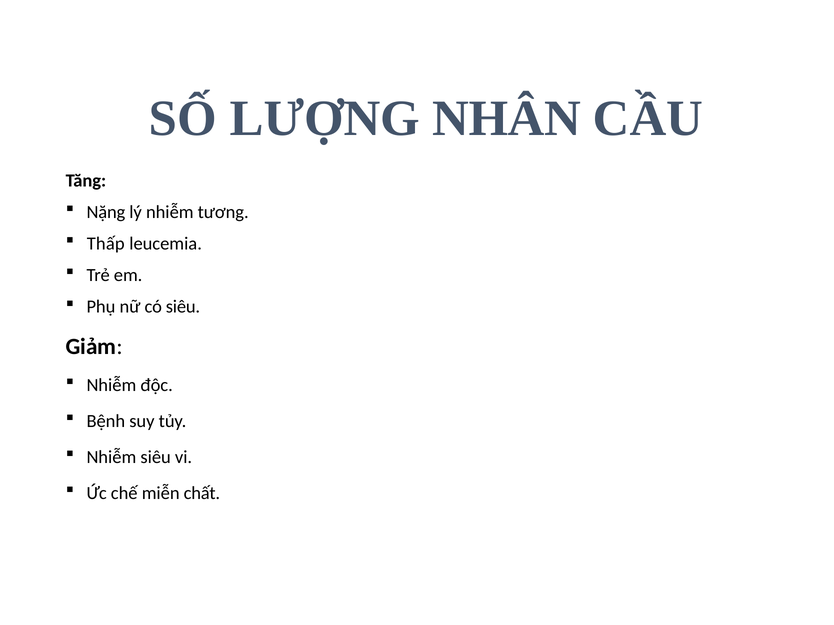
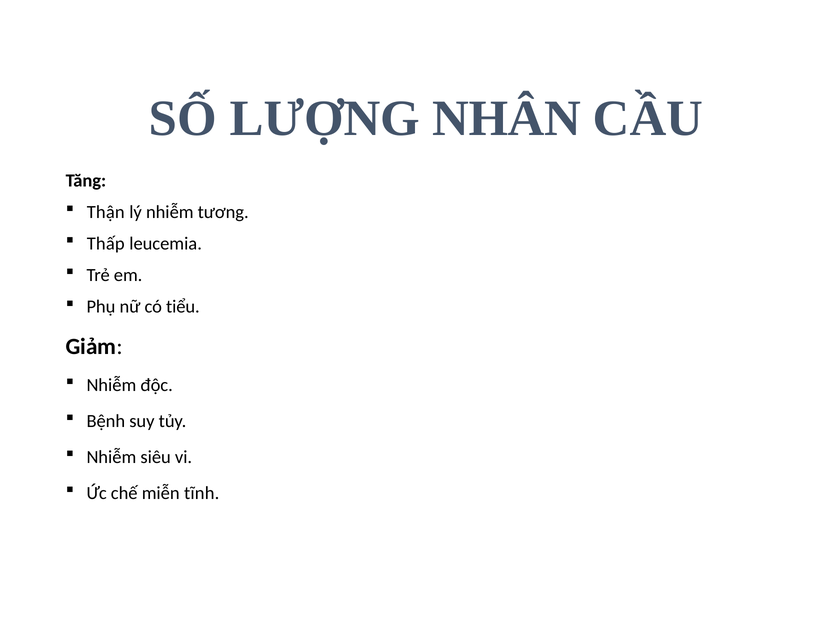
Nặng: Nặng -> Thận (106, 212)
có siêu: siêu -> tiểu (183, 307)
chất: chất -> tĩnh (202, 493)
